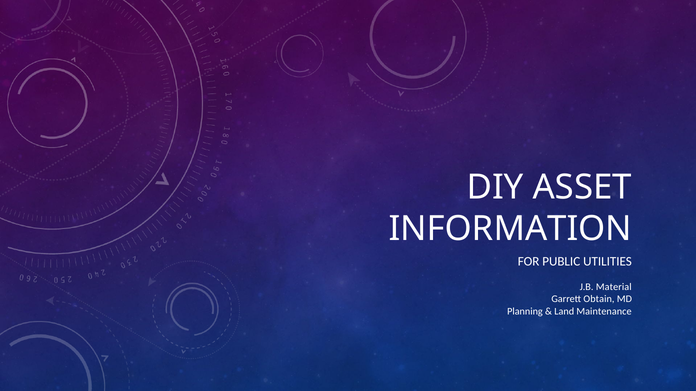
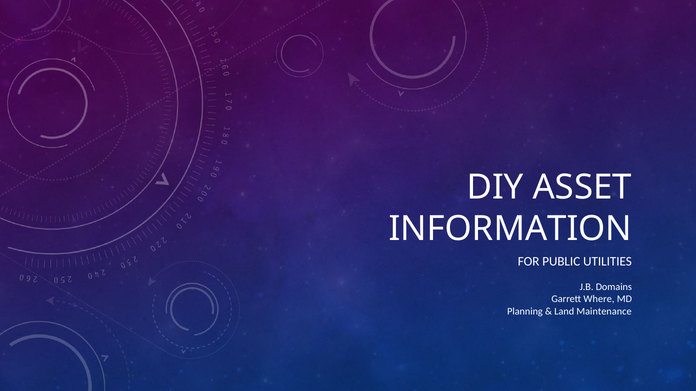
Material: Material -> Domains (614, 287)
Obtain: Obtain -> Where (599, 299)
